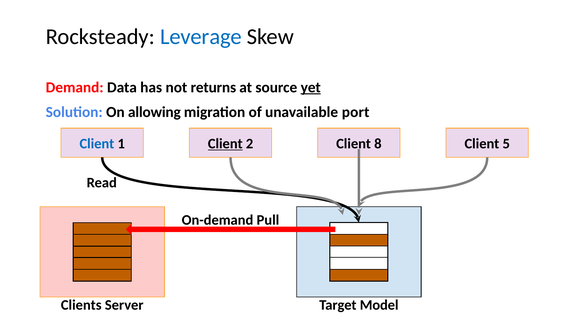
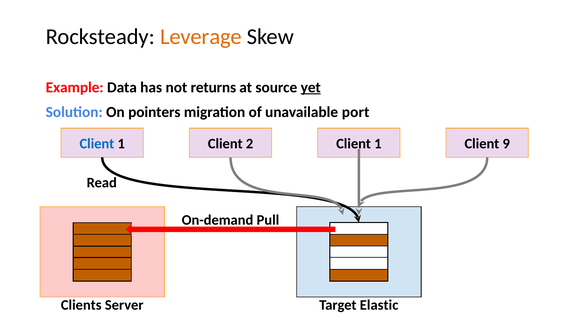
Leverage colour: blue -> orange (201, 37)
Demand: Demand -> Example (75, 87)
allowing: allowing -> pointers (154, 112)
Client underline: present -> none (225, 144)
2 Client 8: 8 -> 1 (378, 144)
5: 5 -> 9 (506, 144)
Model: Model -> Elastic (379, 305)
